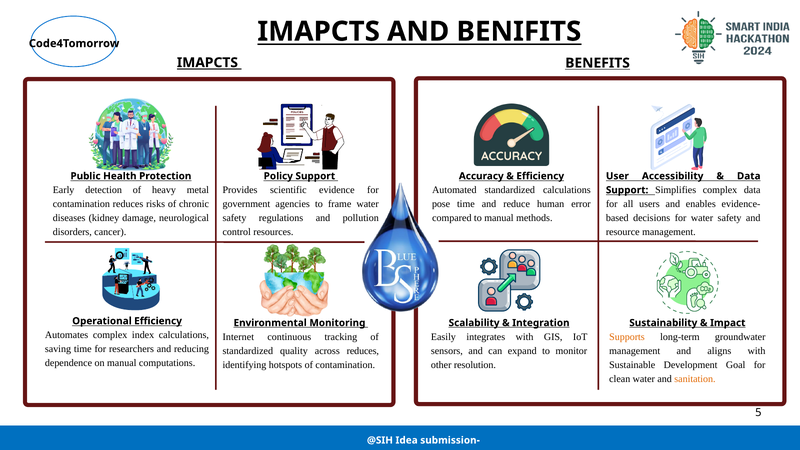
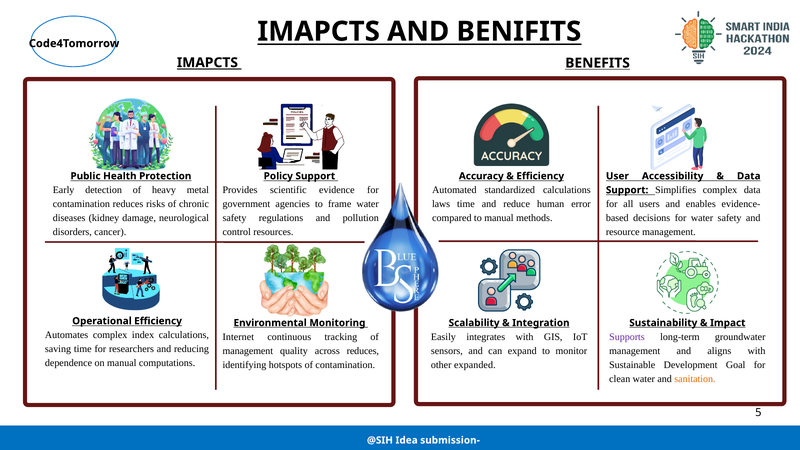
pose: pose -> laws (441, 204)
Supports colour: orange -> purple (627, 337)
standardized: standardized -> management (248, 351)
resolution: resolution -> expanded (475, 365)
